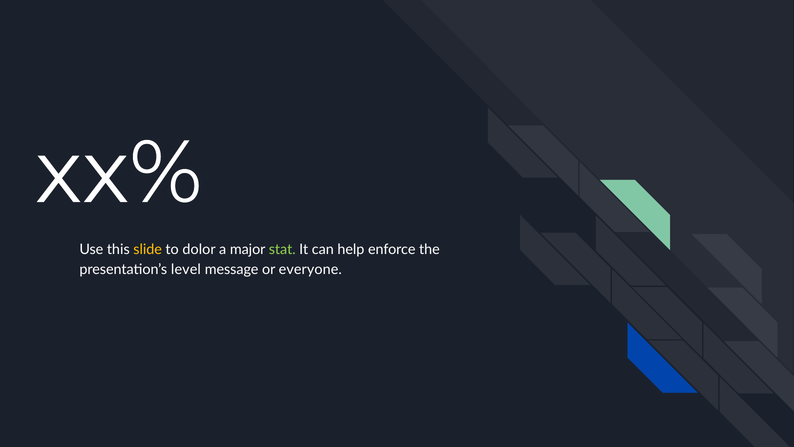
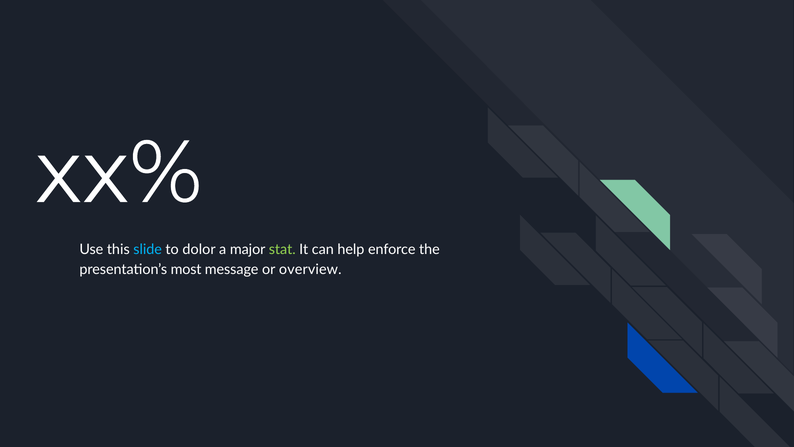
slide colour: yellow -> light blue (148, 249)
level: level -> most (186, 269)
everyone: everyone -> overview (310, 269)
